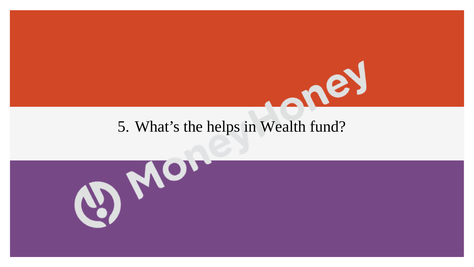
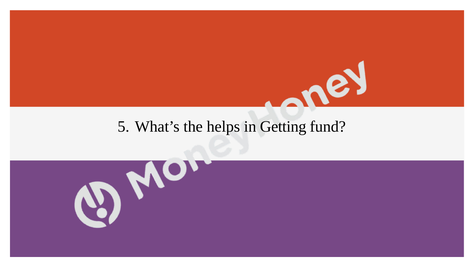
Wealth: Wealth -> Getting (283, 126)
